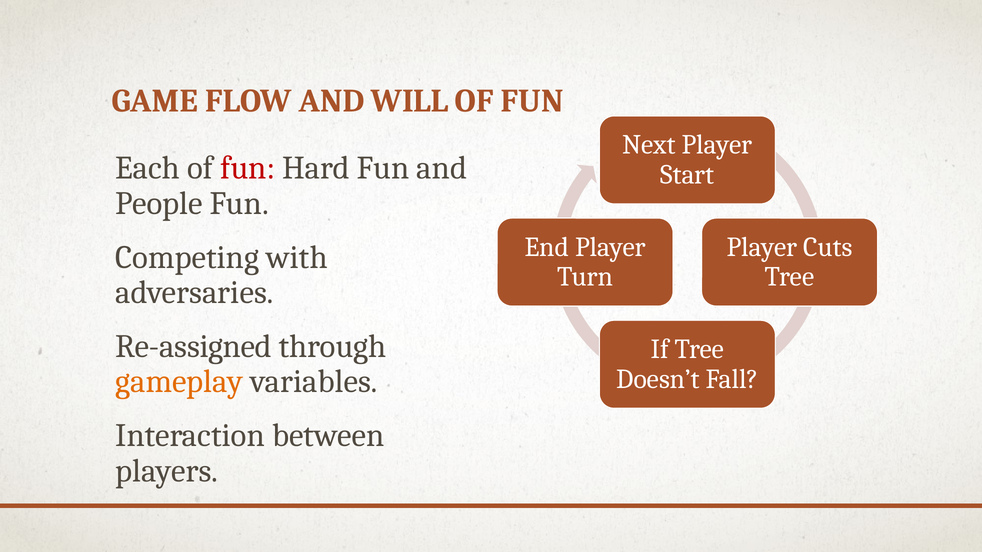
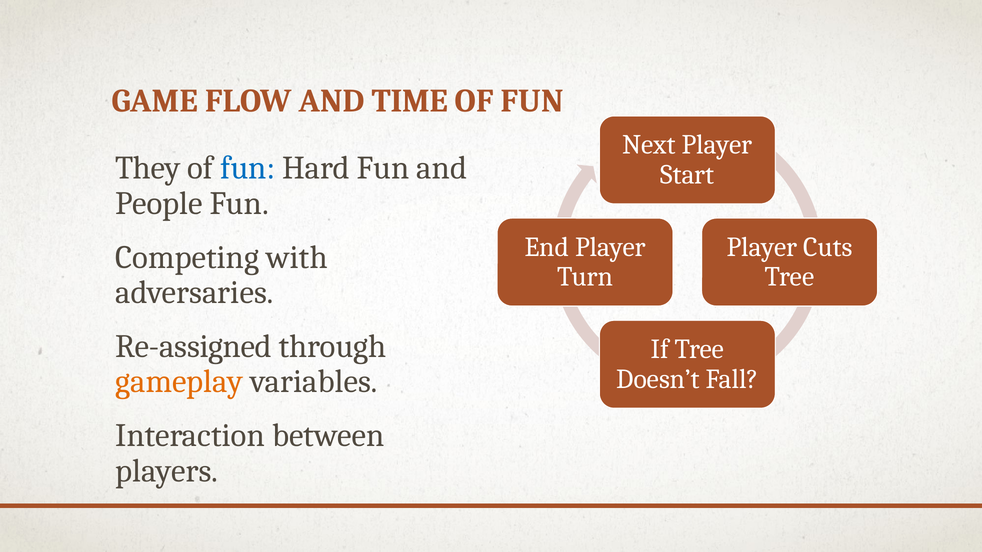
WILL: WILL -> TIME (410, 101)
Each: Each -> They (148, 168)
fun colour: red -> blue (248, 168)
